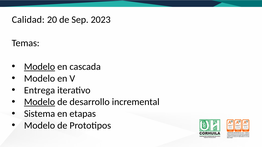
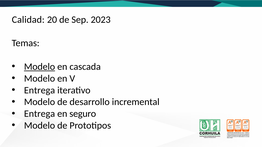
Modelo underline: present -> none (40, 102)
Sistema: Sistema -> Entrega (40, 114)
etapas: etapas -> seguro (83, 114)
